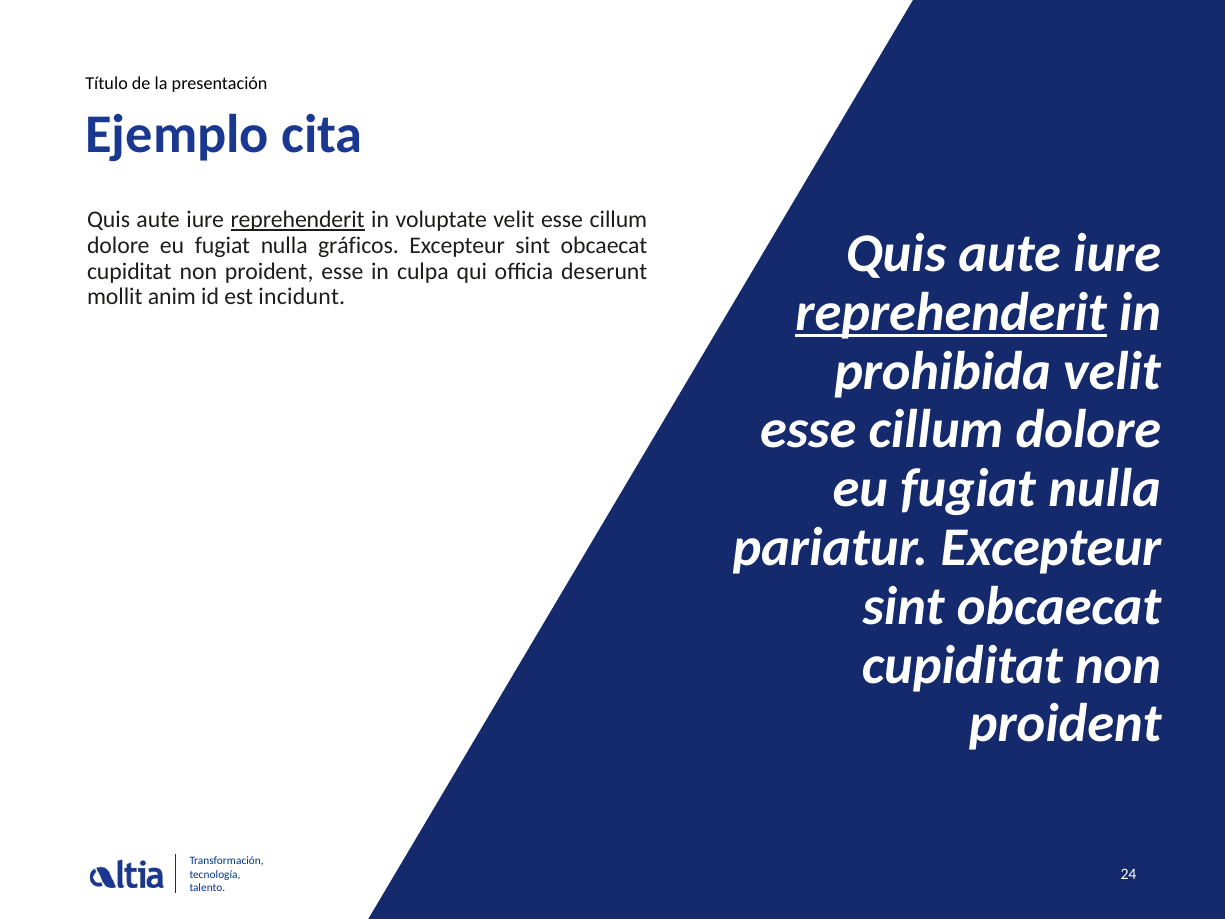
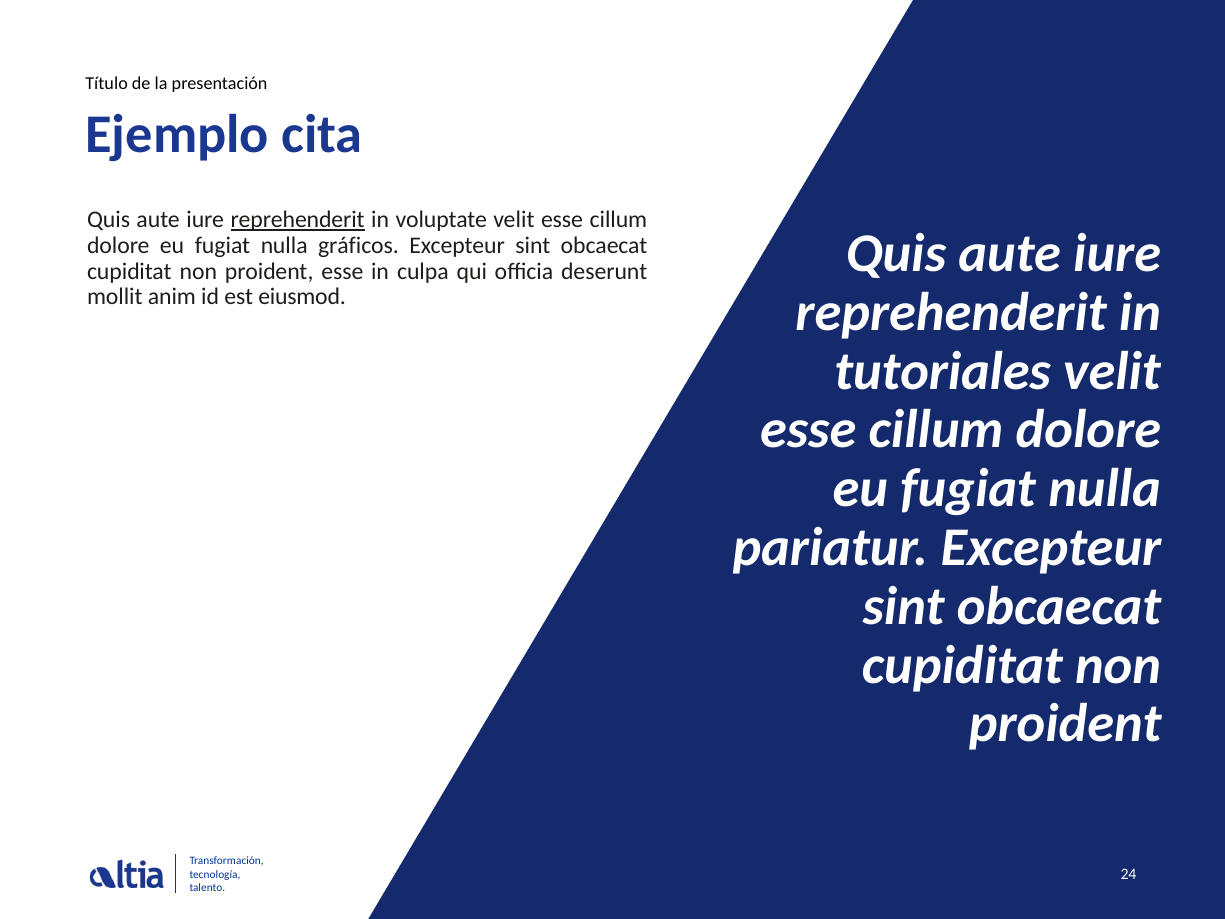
incidunt: incidunt -> eiusmod (302, 297)
reprehenderit underline: present -> none (951, 312)
prohibida: prohibida -> tutoriales (943, 371)
